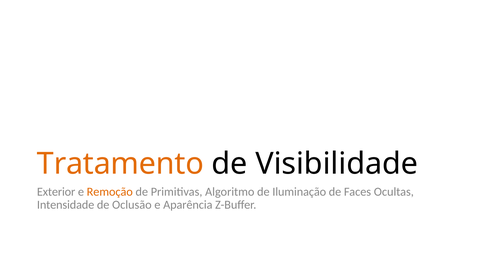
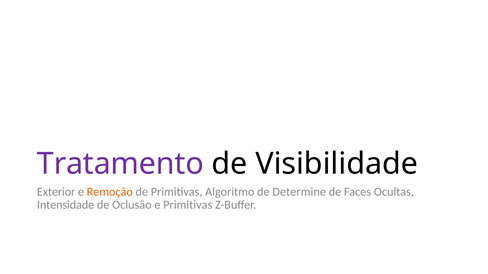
Tratamento colour: orange -> purple (120, 164)
Iluminação: Iluminação -> Determine (299, 192)
e Aparência: Aparência -> Primitivas (188, 205)
